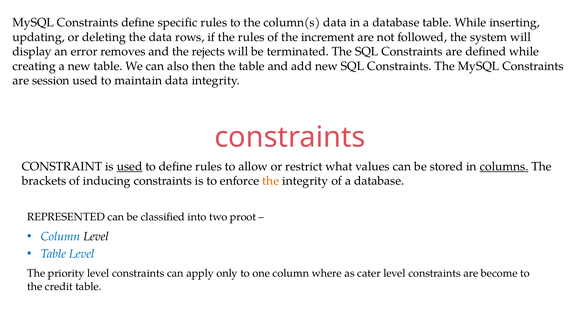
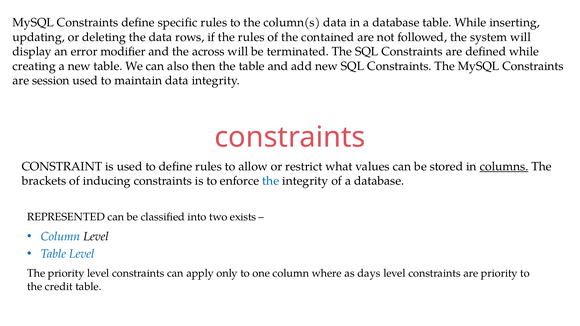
increment: increment -> contained (328, 37)
removes: removes -> modifier (123, 52)
rejects: rejects -> across (208, 52)
used underline: present -> none (130, 167)
the colour: orange -> blue (271, 181)
proot: proot -> exists (243, 217)
cater: cater -> days (369, 274)
are become: become -> priority (499, 274)
